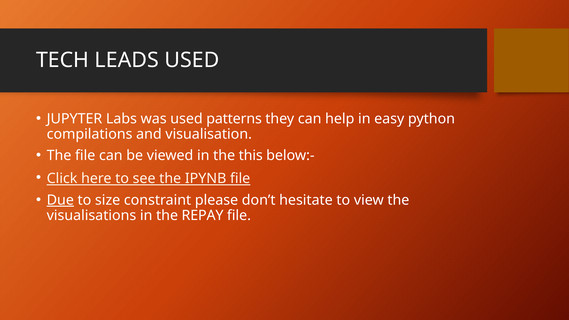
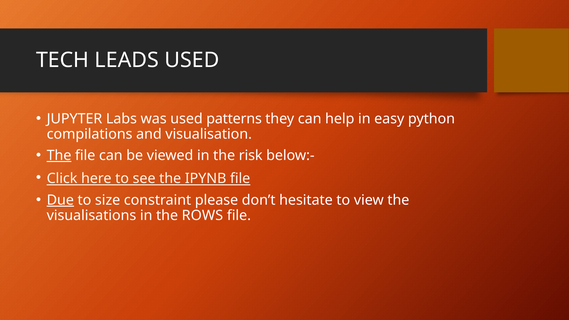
The underline: none -> present (59, 155)
this: this -> risk (251, 155)
REPAY: REPAY -> ROWS (202, 215)
